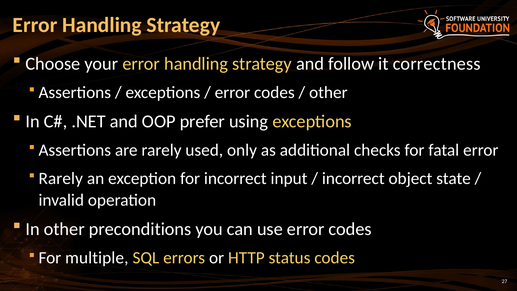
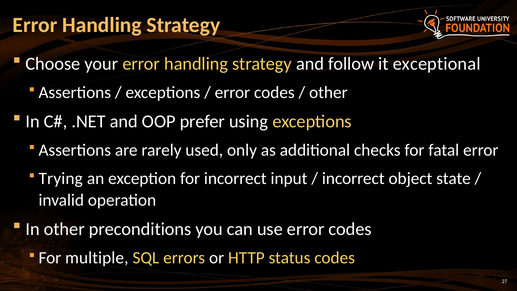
correctness: correctness -> exceptional (437, 64)
Rarely: Rarely -> Trying (61, 178)
